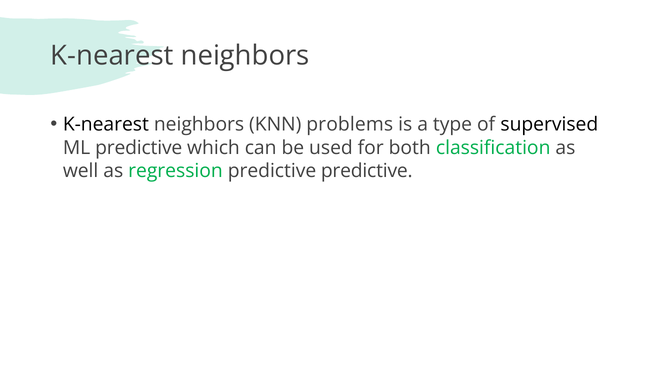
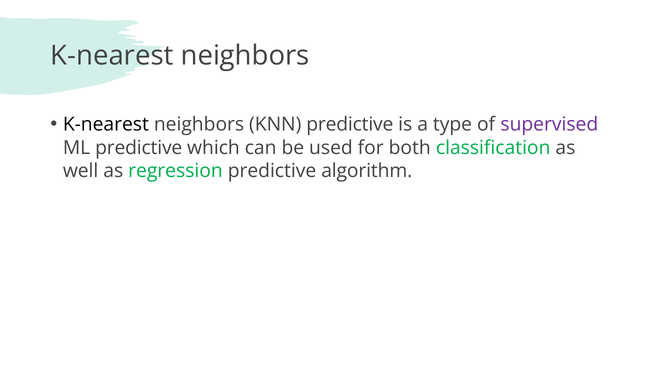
KNN problems: problems -> predictive (350, 125)
supervised colour: black -> purple (549, 125)
predictive predictive: predictive -> algorithm (367, 171)
